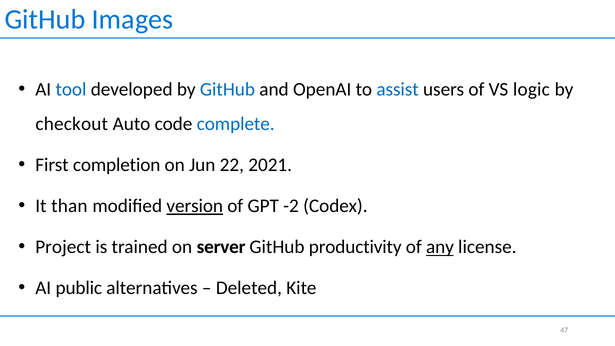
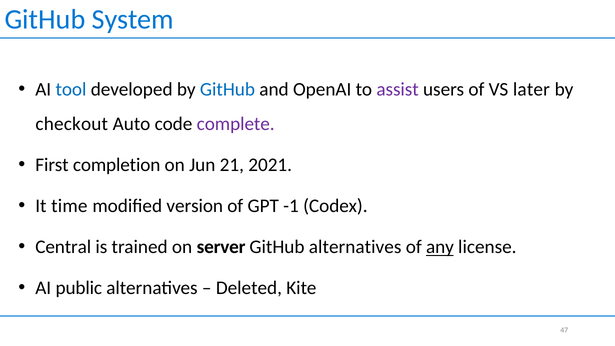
Images: Images -> System (133, 19)
assist colour: blue -> purple (398, 89)
logic: logic -> later (531, 89)
complete colour: blue -> purple (236, 124)
22: 22 -> 21 (232, 165)
than: than -> time (69, 206)
version underline: present -> none (195, 206)
-2: -2 -> -1 (291, 206)
Project: Project -> Central (63, 247)
GitHub productivity: productivity -> alternatives (355, 247)
